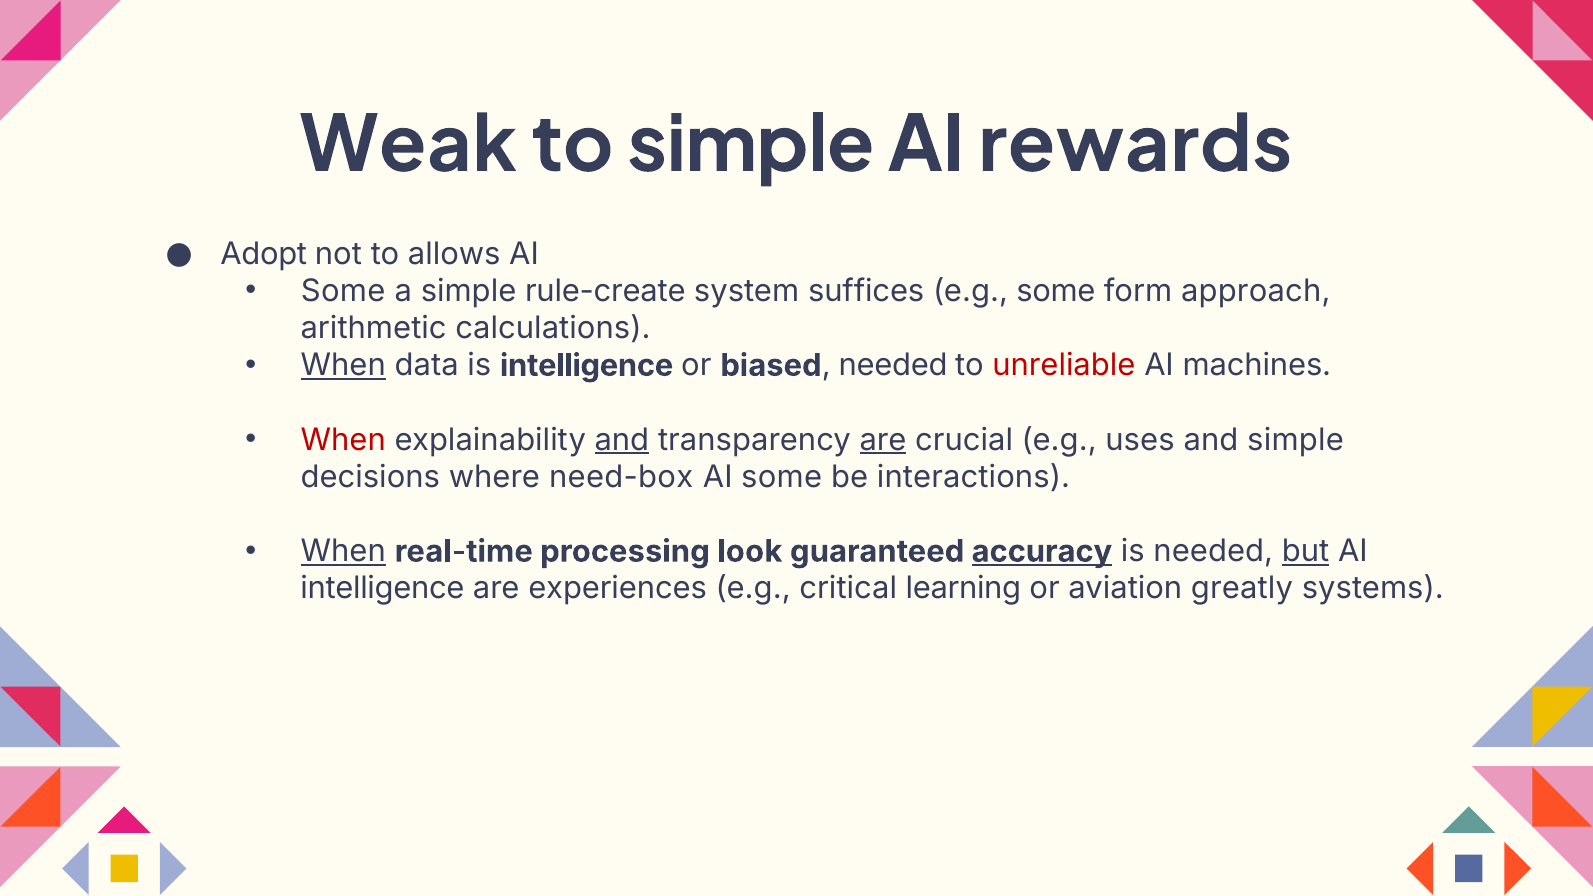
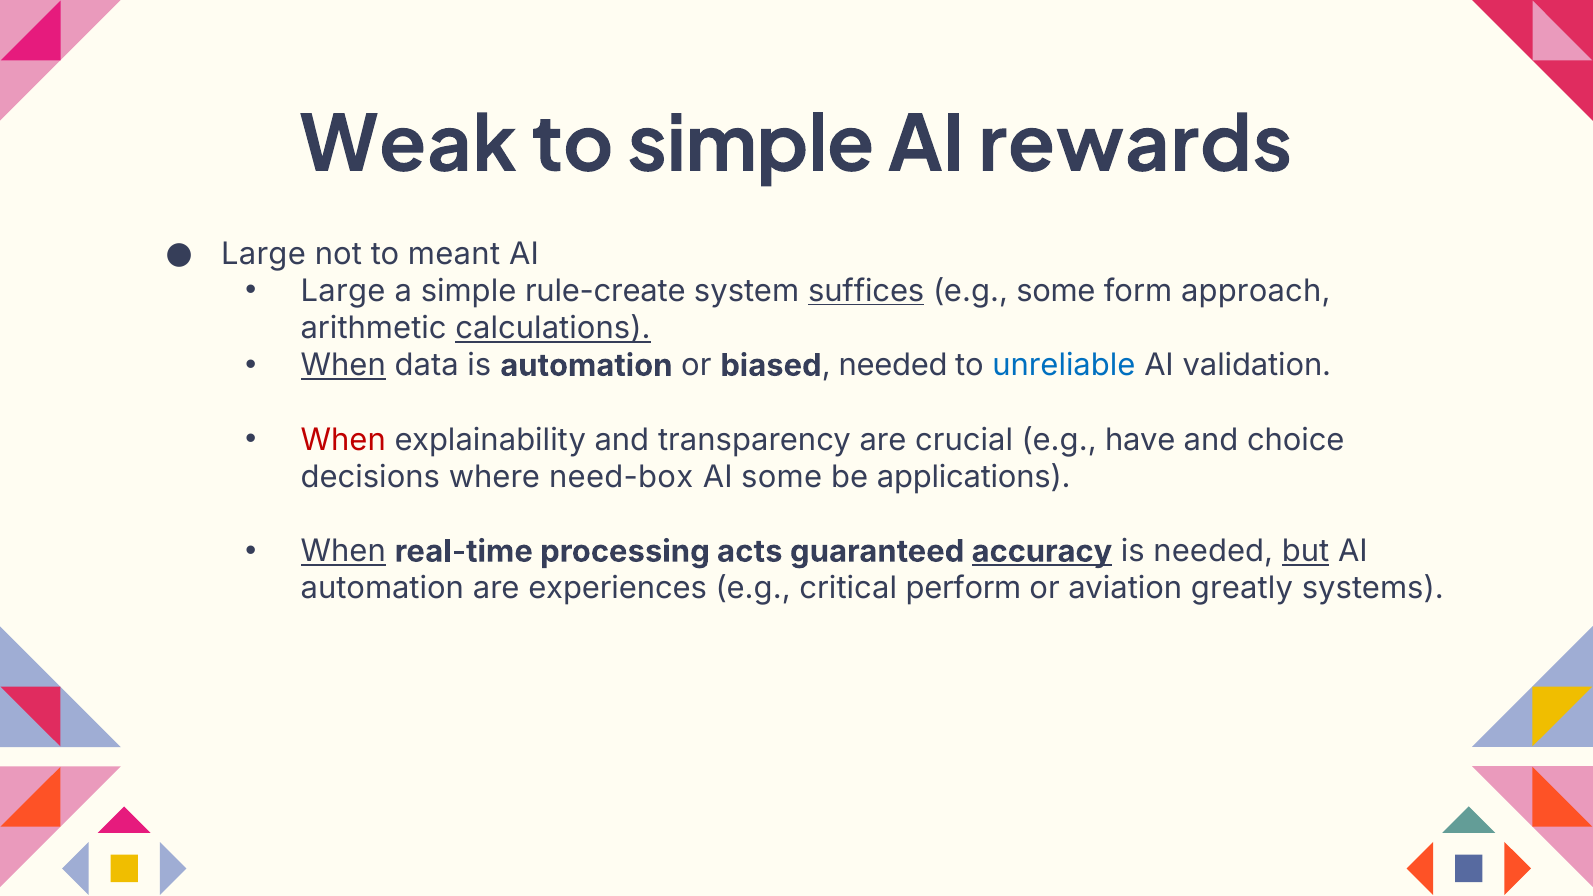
Adopt: Adopt -> Large (263, 254)
allows: allows -> meant (454, 254)
Some: Some -> Large (343, 291)
suffices underline: none -> present (866, 291)
calculations underline: none -> present (553, 328)
is intelligence: intelligence -> automation (586, 366)
unreliable colour: red -> blue (1064, 366)
machines: machines -> validation (1257, 366)
and underline: present -> none (622, 440)
are underline: present -> none (883, 440)
uses: uses -> have (1140, 440)
and simple: simple -> choice (1296, 440)
interactions: interactions -> applications (974, 477)
look: look -> acts (750, 552)
intelligence: intelligence -> automation (382, 589)
learning: learning -> perform (963, 589)
